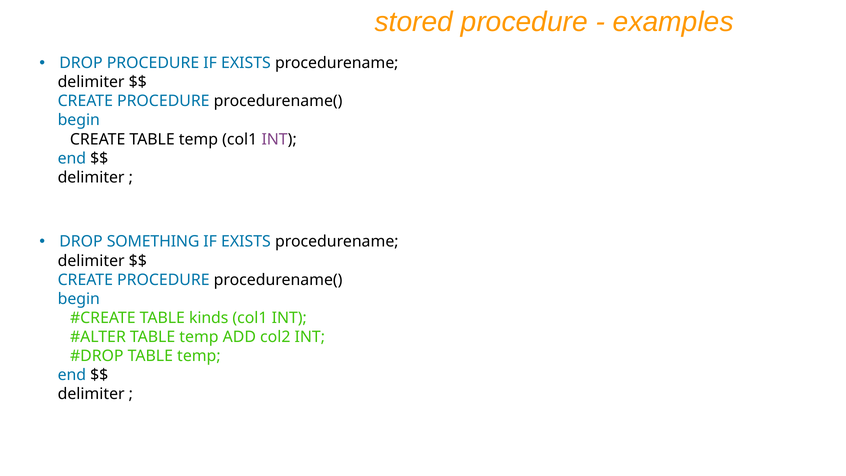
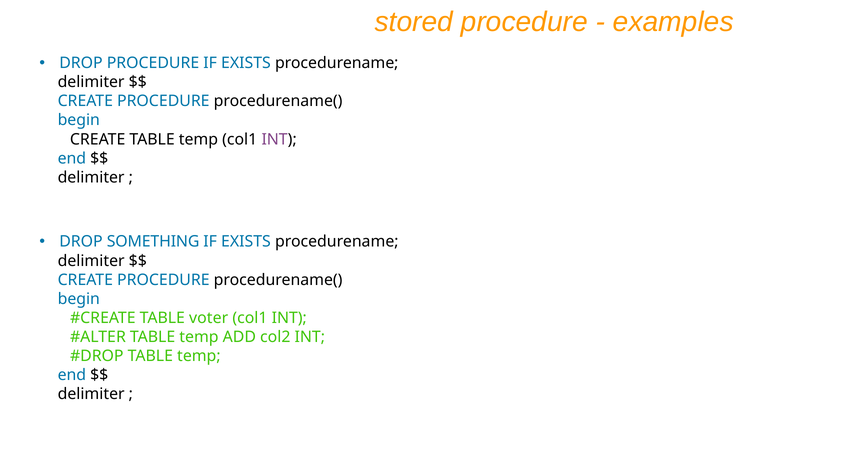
kinds: kinds -> voter (209, 318)
